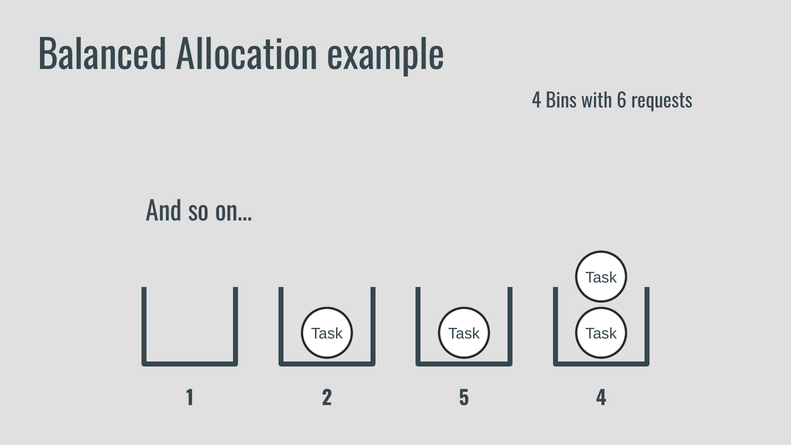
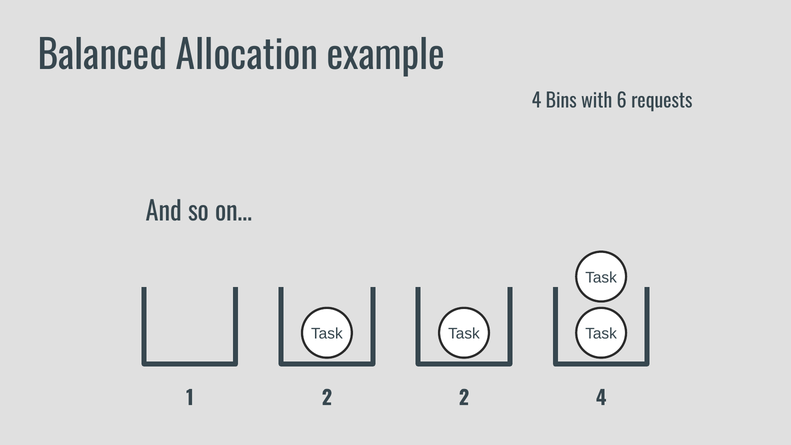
2 5: 5 -> 2 (464, 398)
